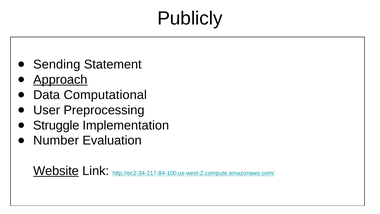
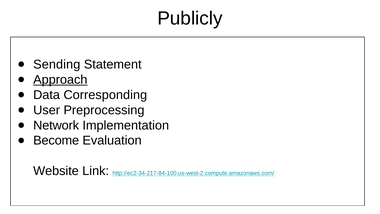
Computational: Computational -> Corresponding (105, 95)
Struggle: Struggle -> Network (56, 125)
Number: Number -> Become (56, 140)
Website underline: present -> none (56, 171)
